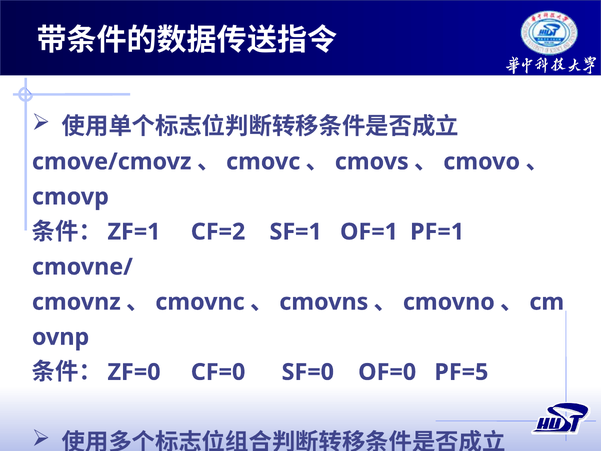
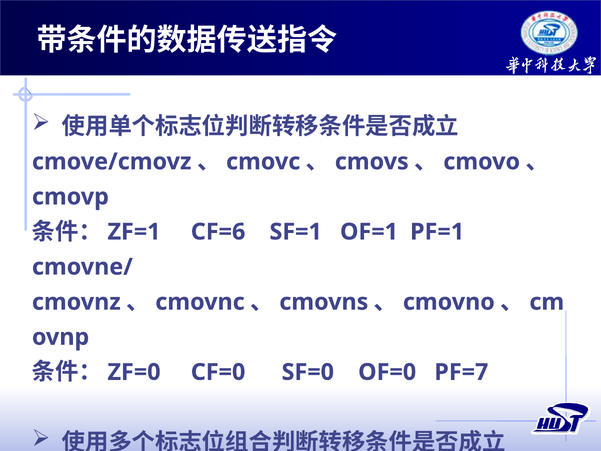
CF=2: CF=2 -> CF=6 (218, 232)
PF=5: PF=5 -> PF=7 (461, 372)
